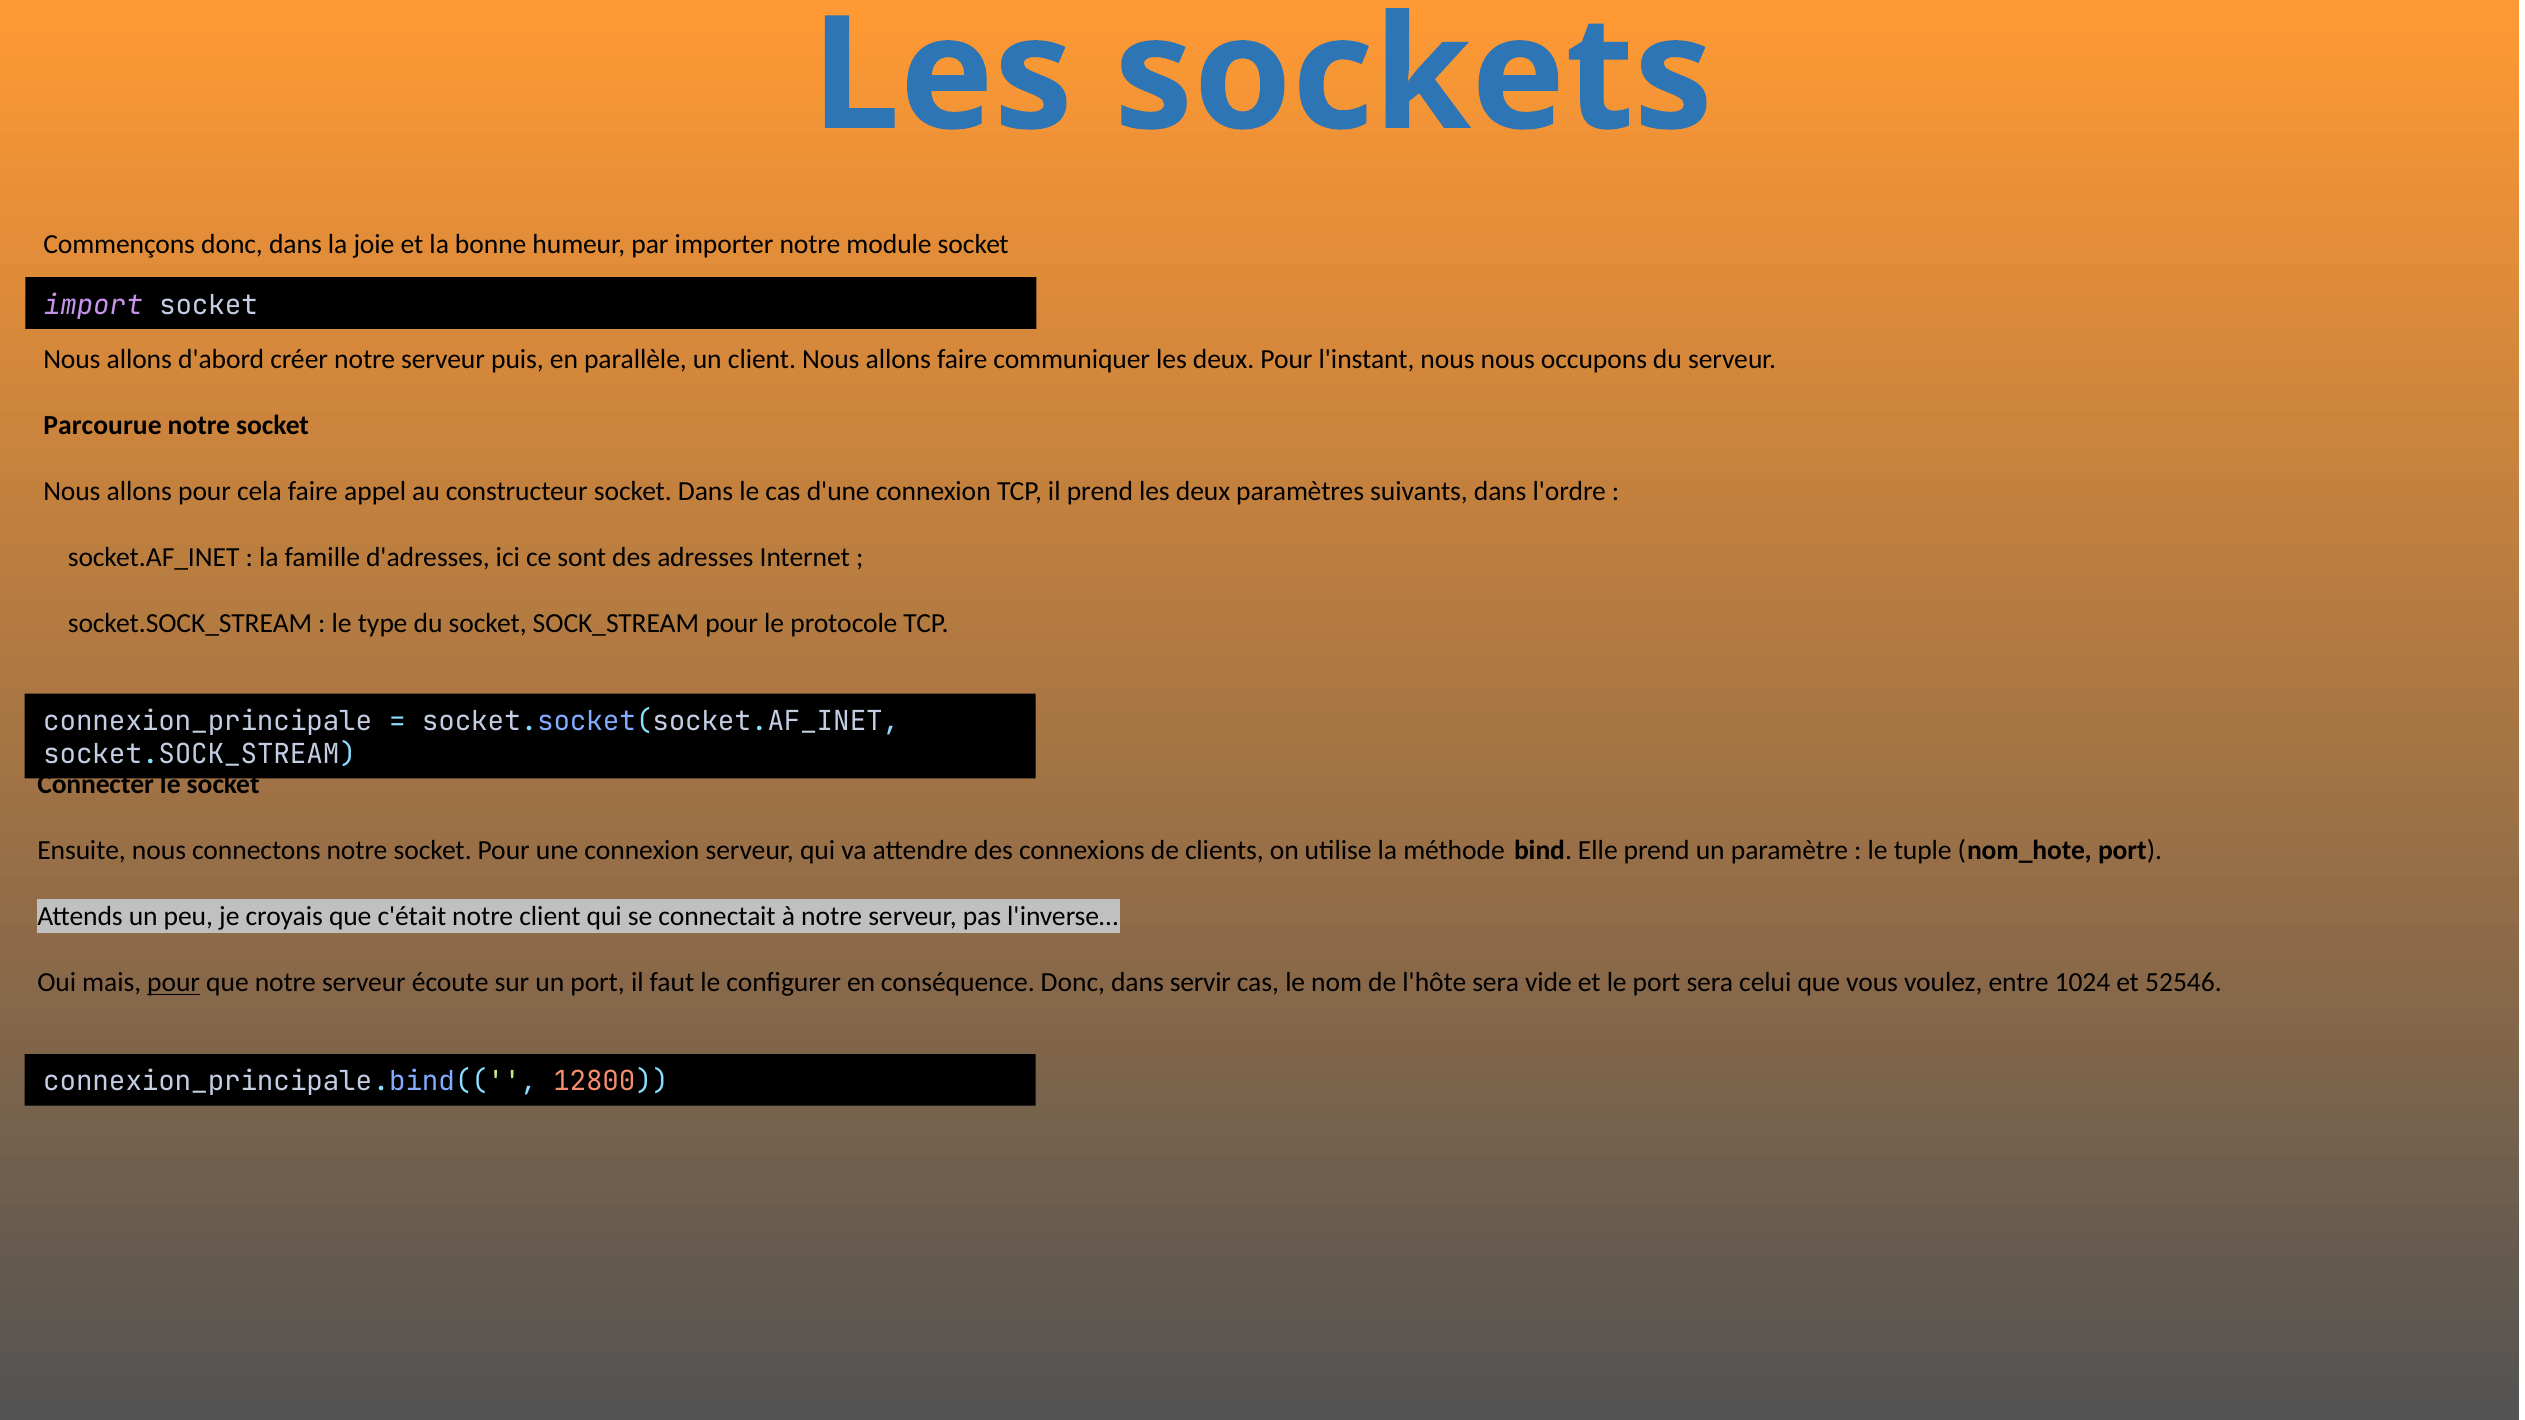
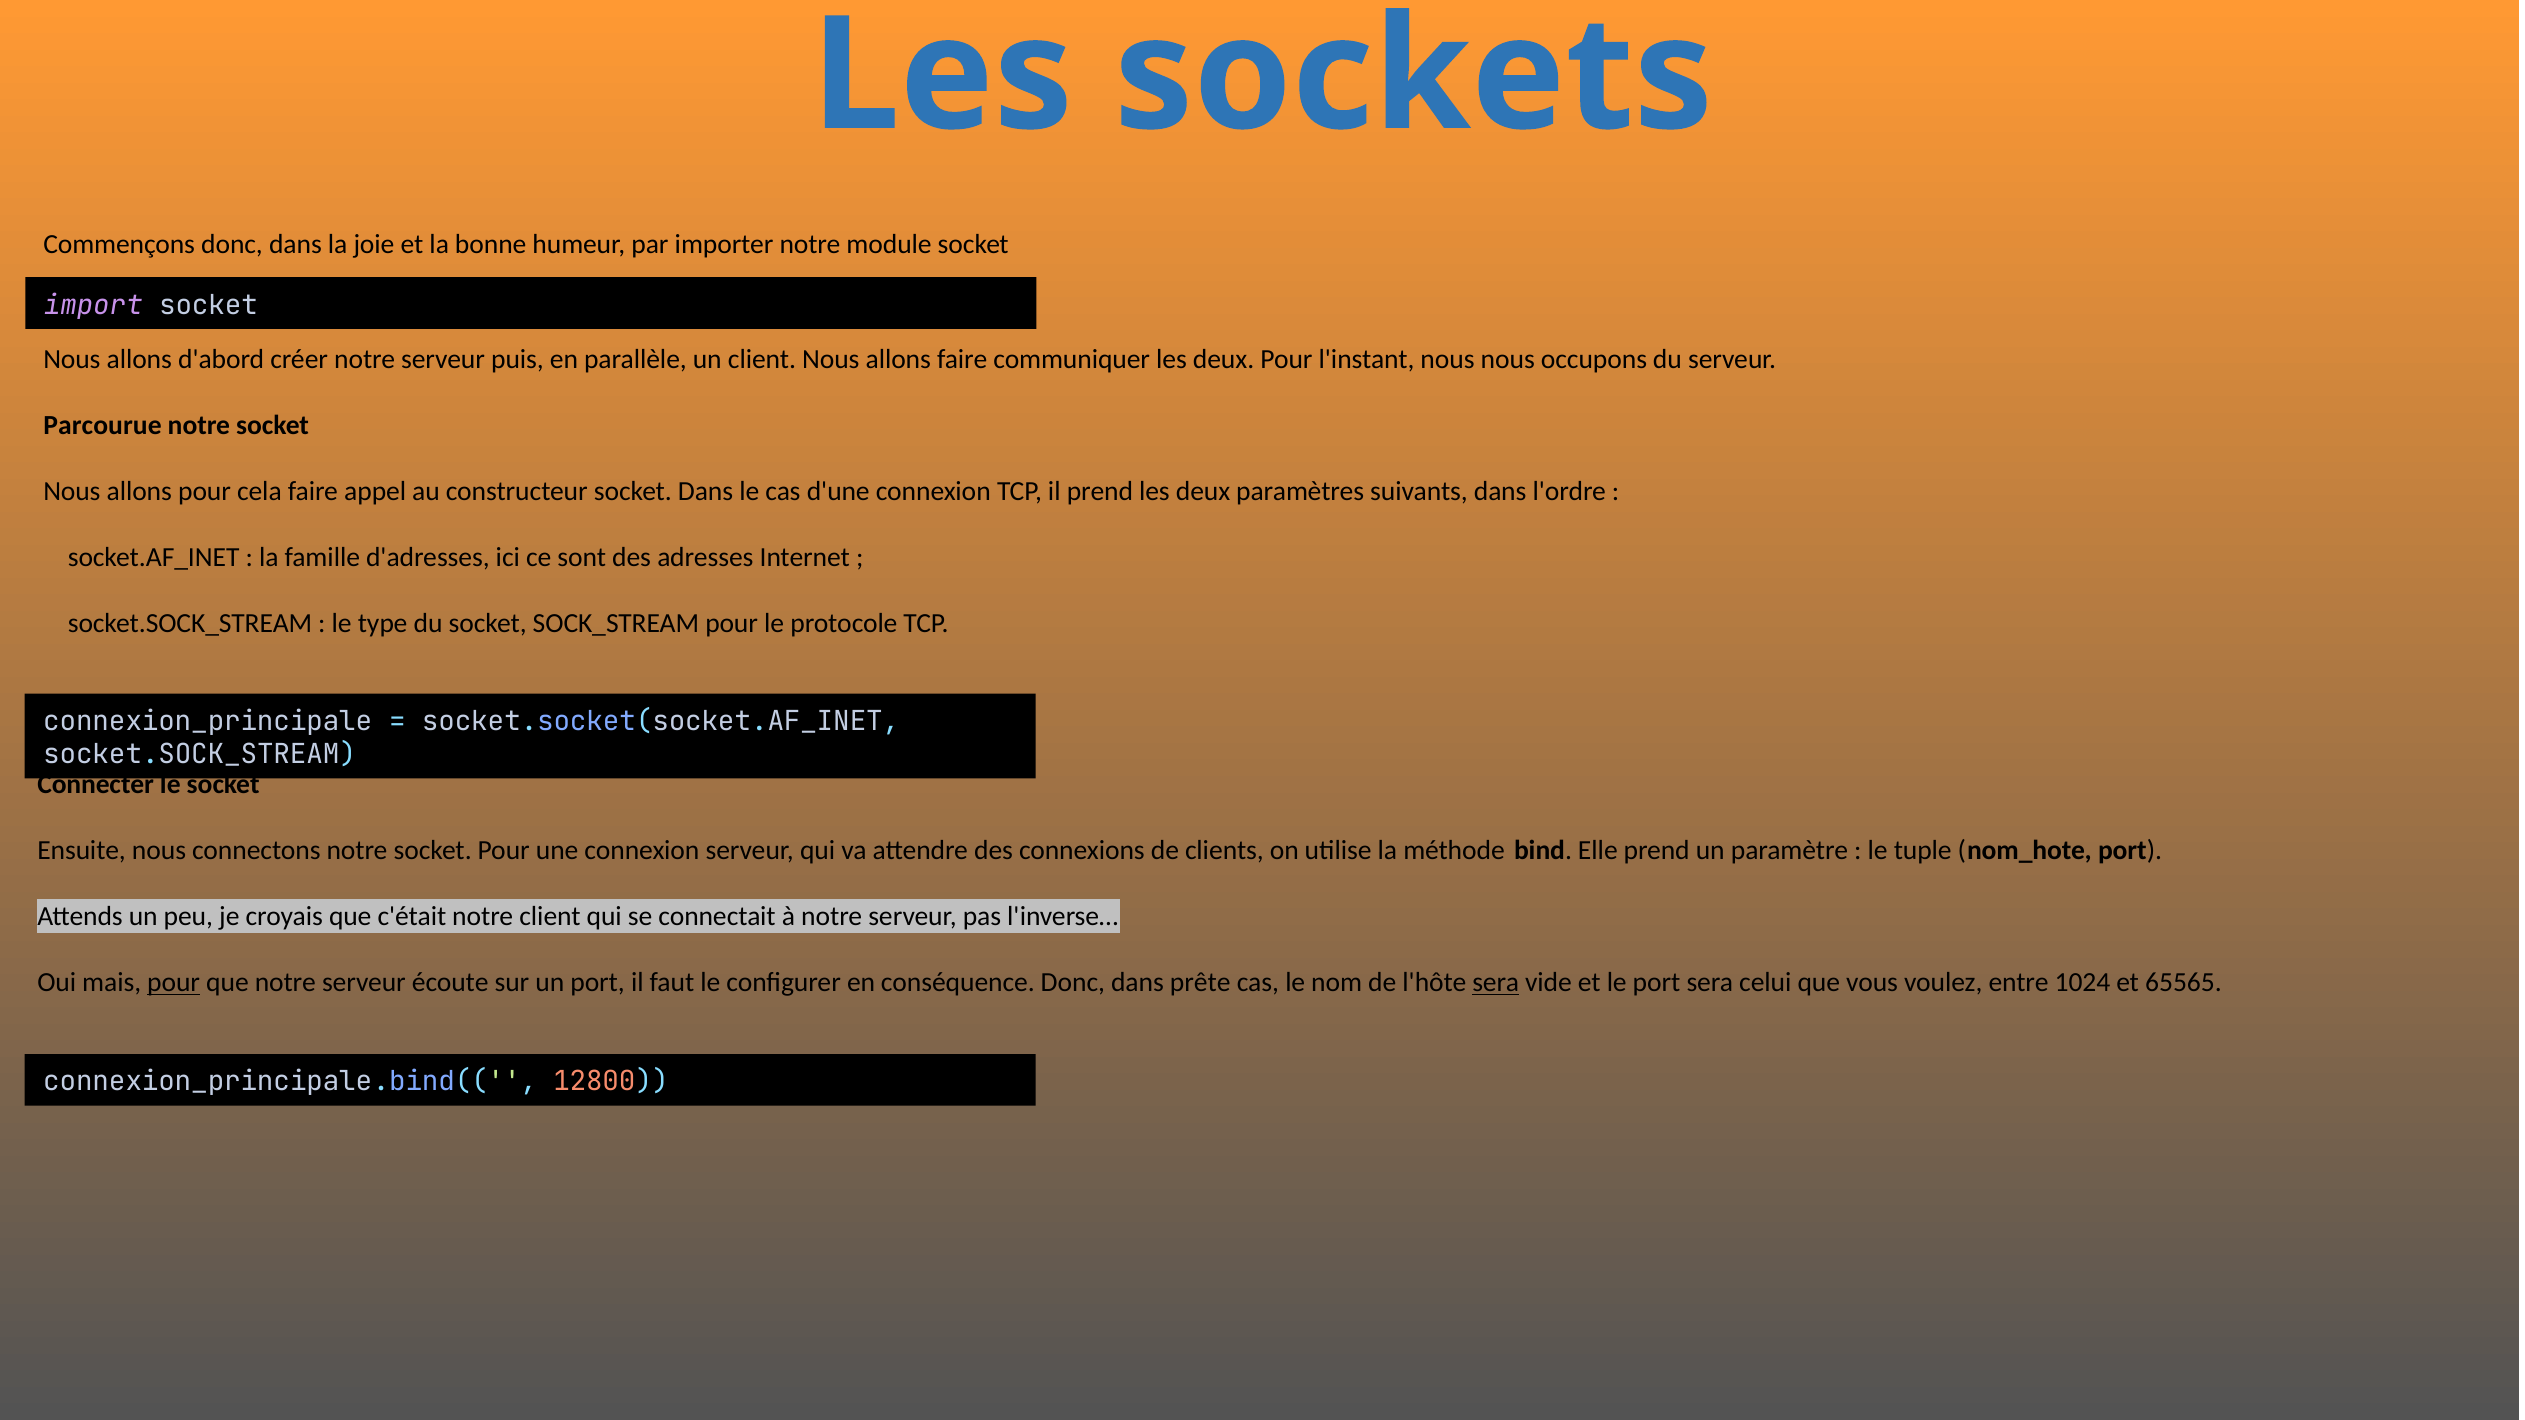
servir: servir -> prête (1200, 983)
sera underline: none -> present (1496, 983)
52546: 52546 -> 65565 (2183, 983)
